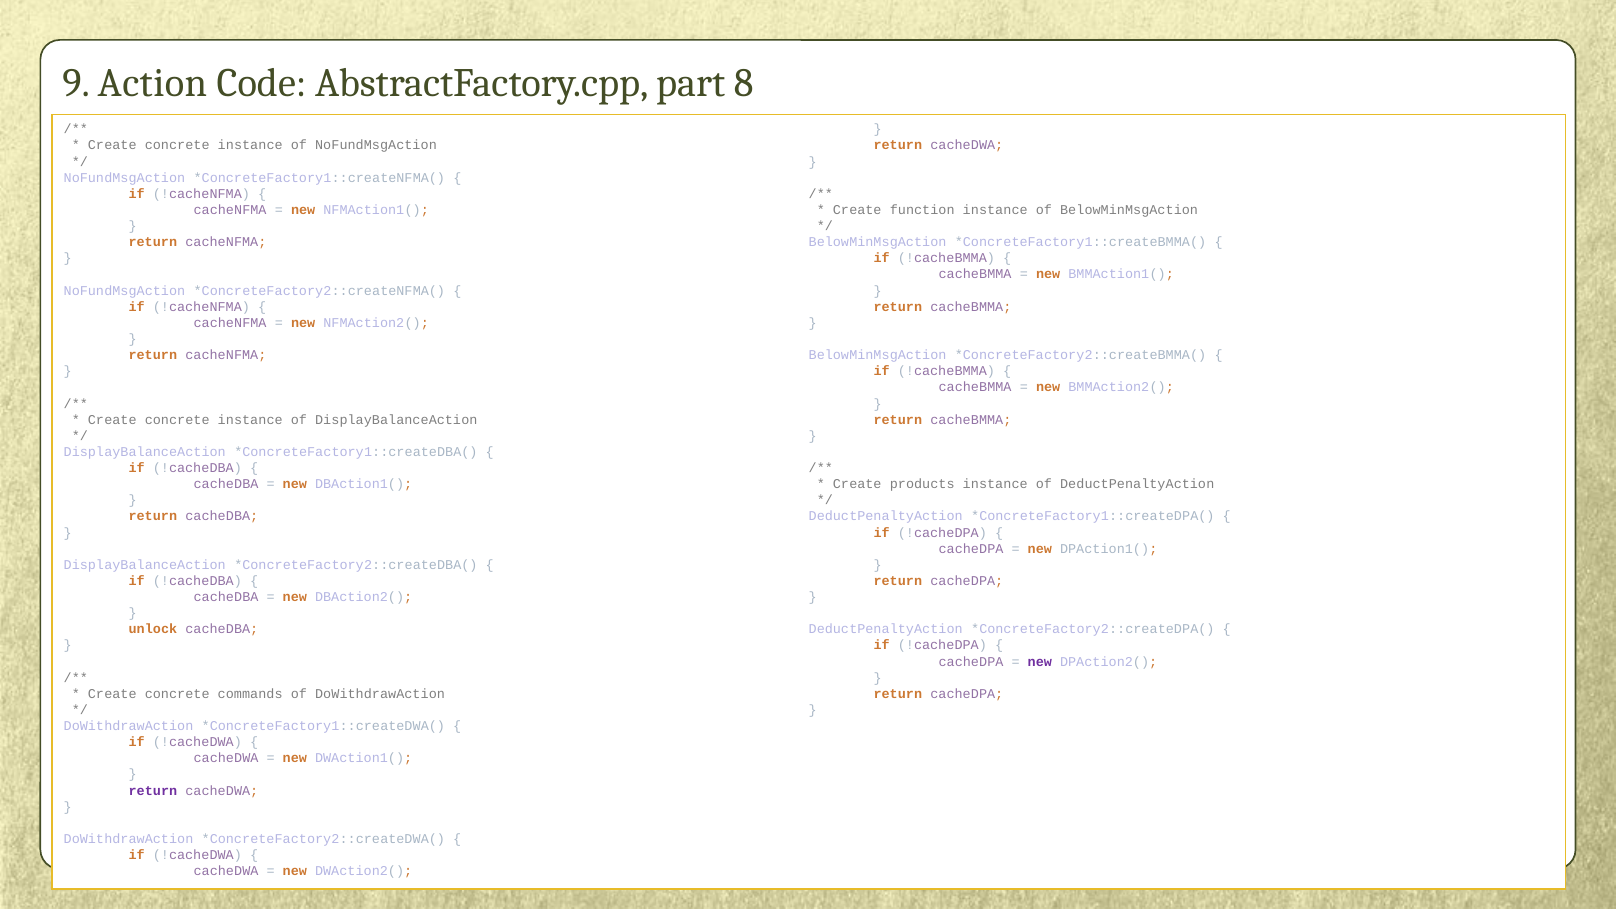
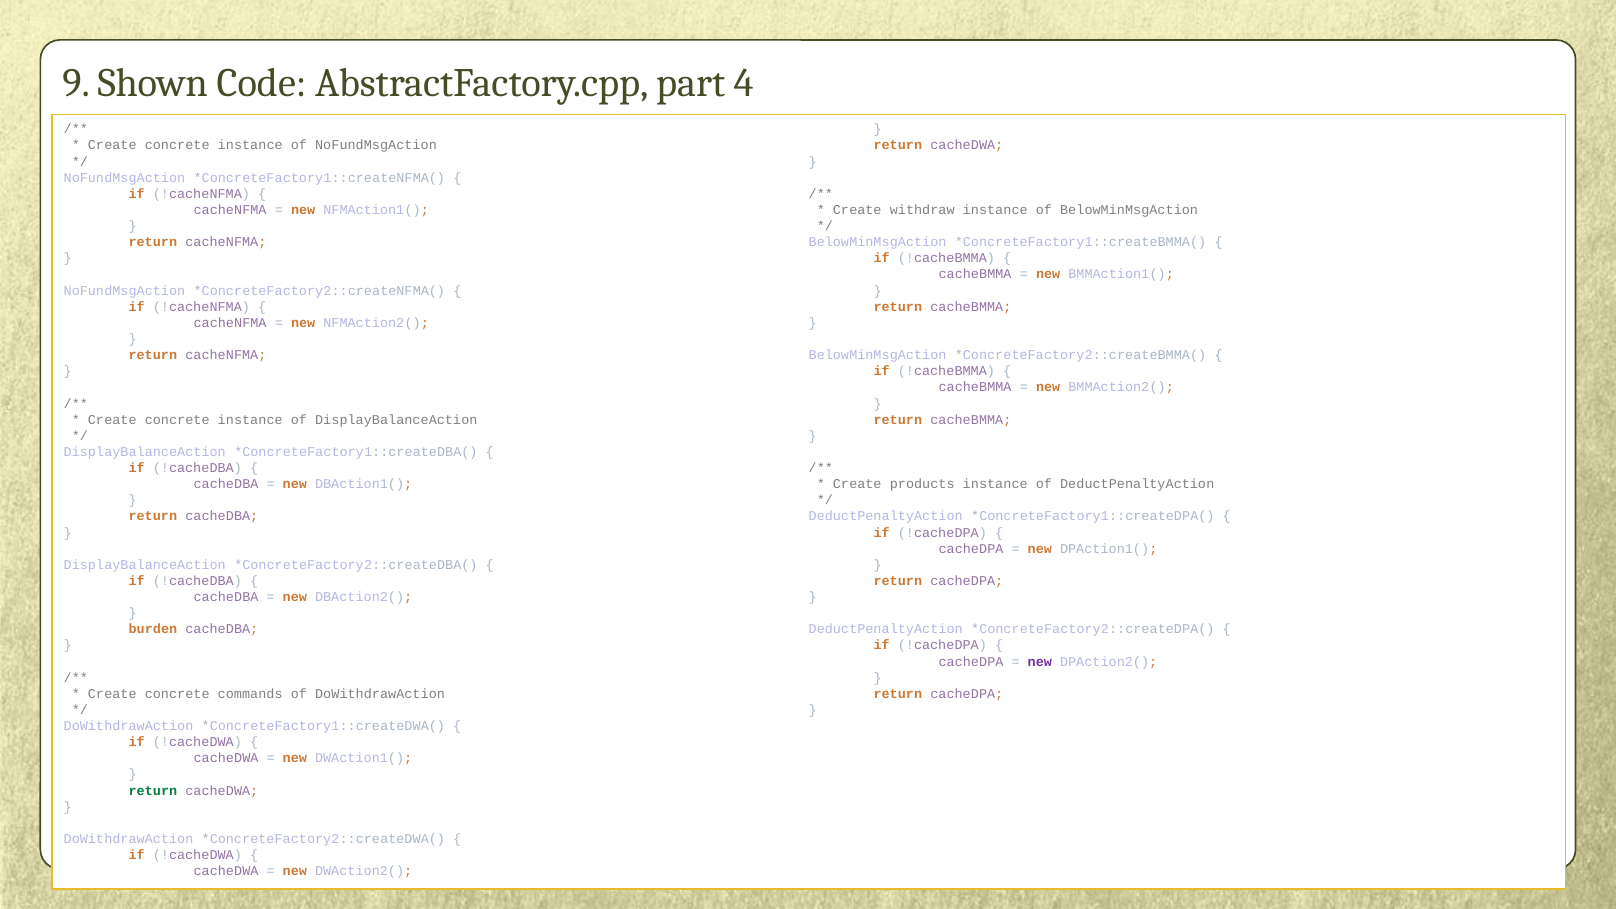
Action: Action -> Shown (153, 84)
8: 8 -> 4 (744, 84)
function: function -> withdraw (922, 210)
unlock: unlock -> burden (153, 630)
return colour: purple -> green (153, 791)
